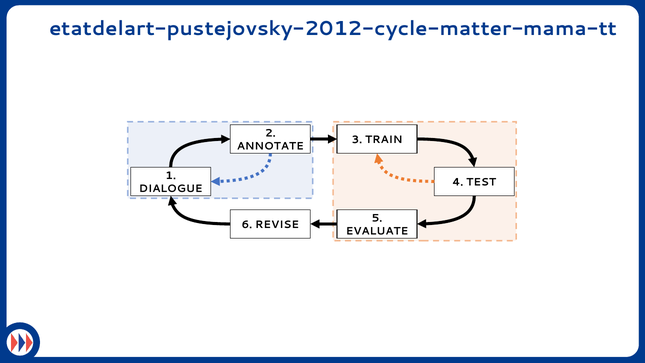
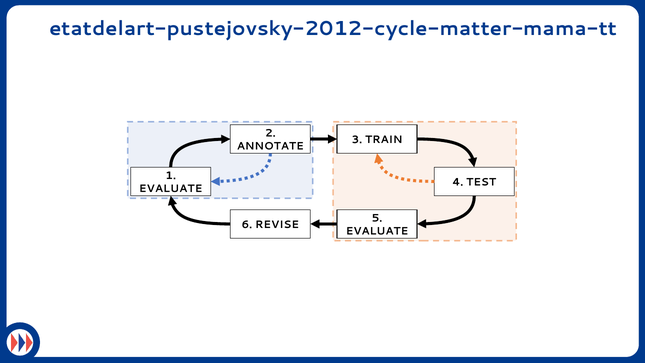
DIALOGUE: DIALOGUE -> EVALUATE (171, 189)
